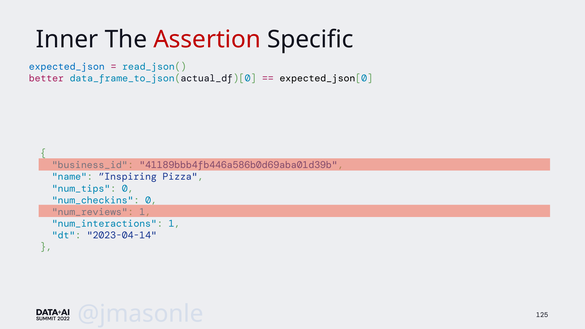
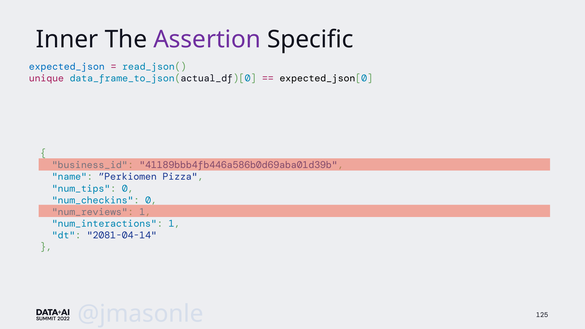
Assertion colour: red -> purple (207, 40)
better: better -> unique (46, 78)
”Inspiring: ”Inspiring -> ”Perkiomen (128, 177)
2023-04-14: 2023-04-14 -> 2081-04-14 (122, 235)
